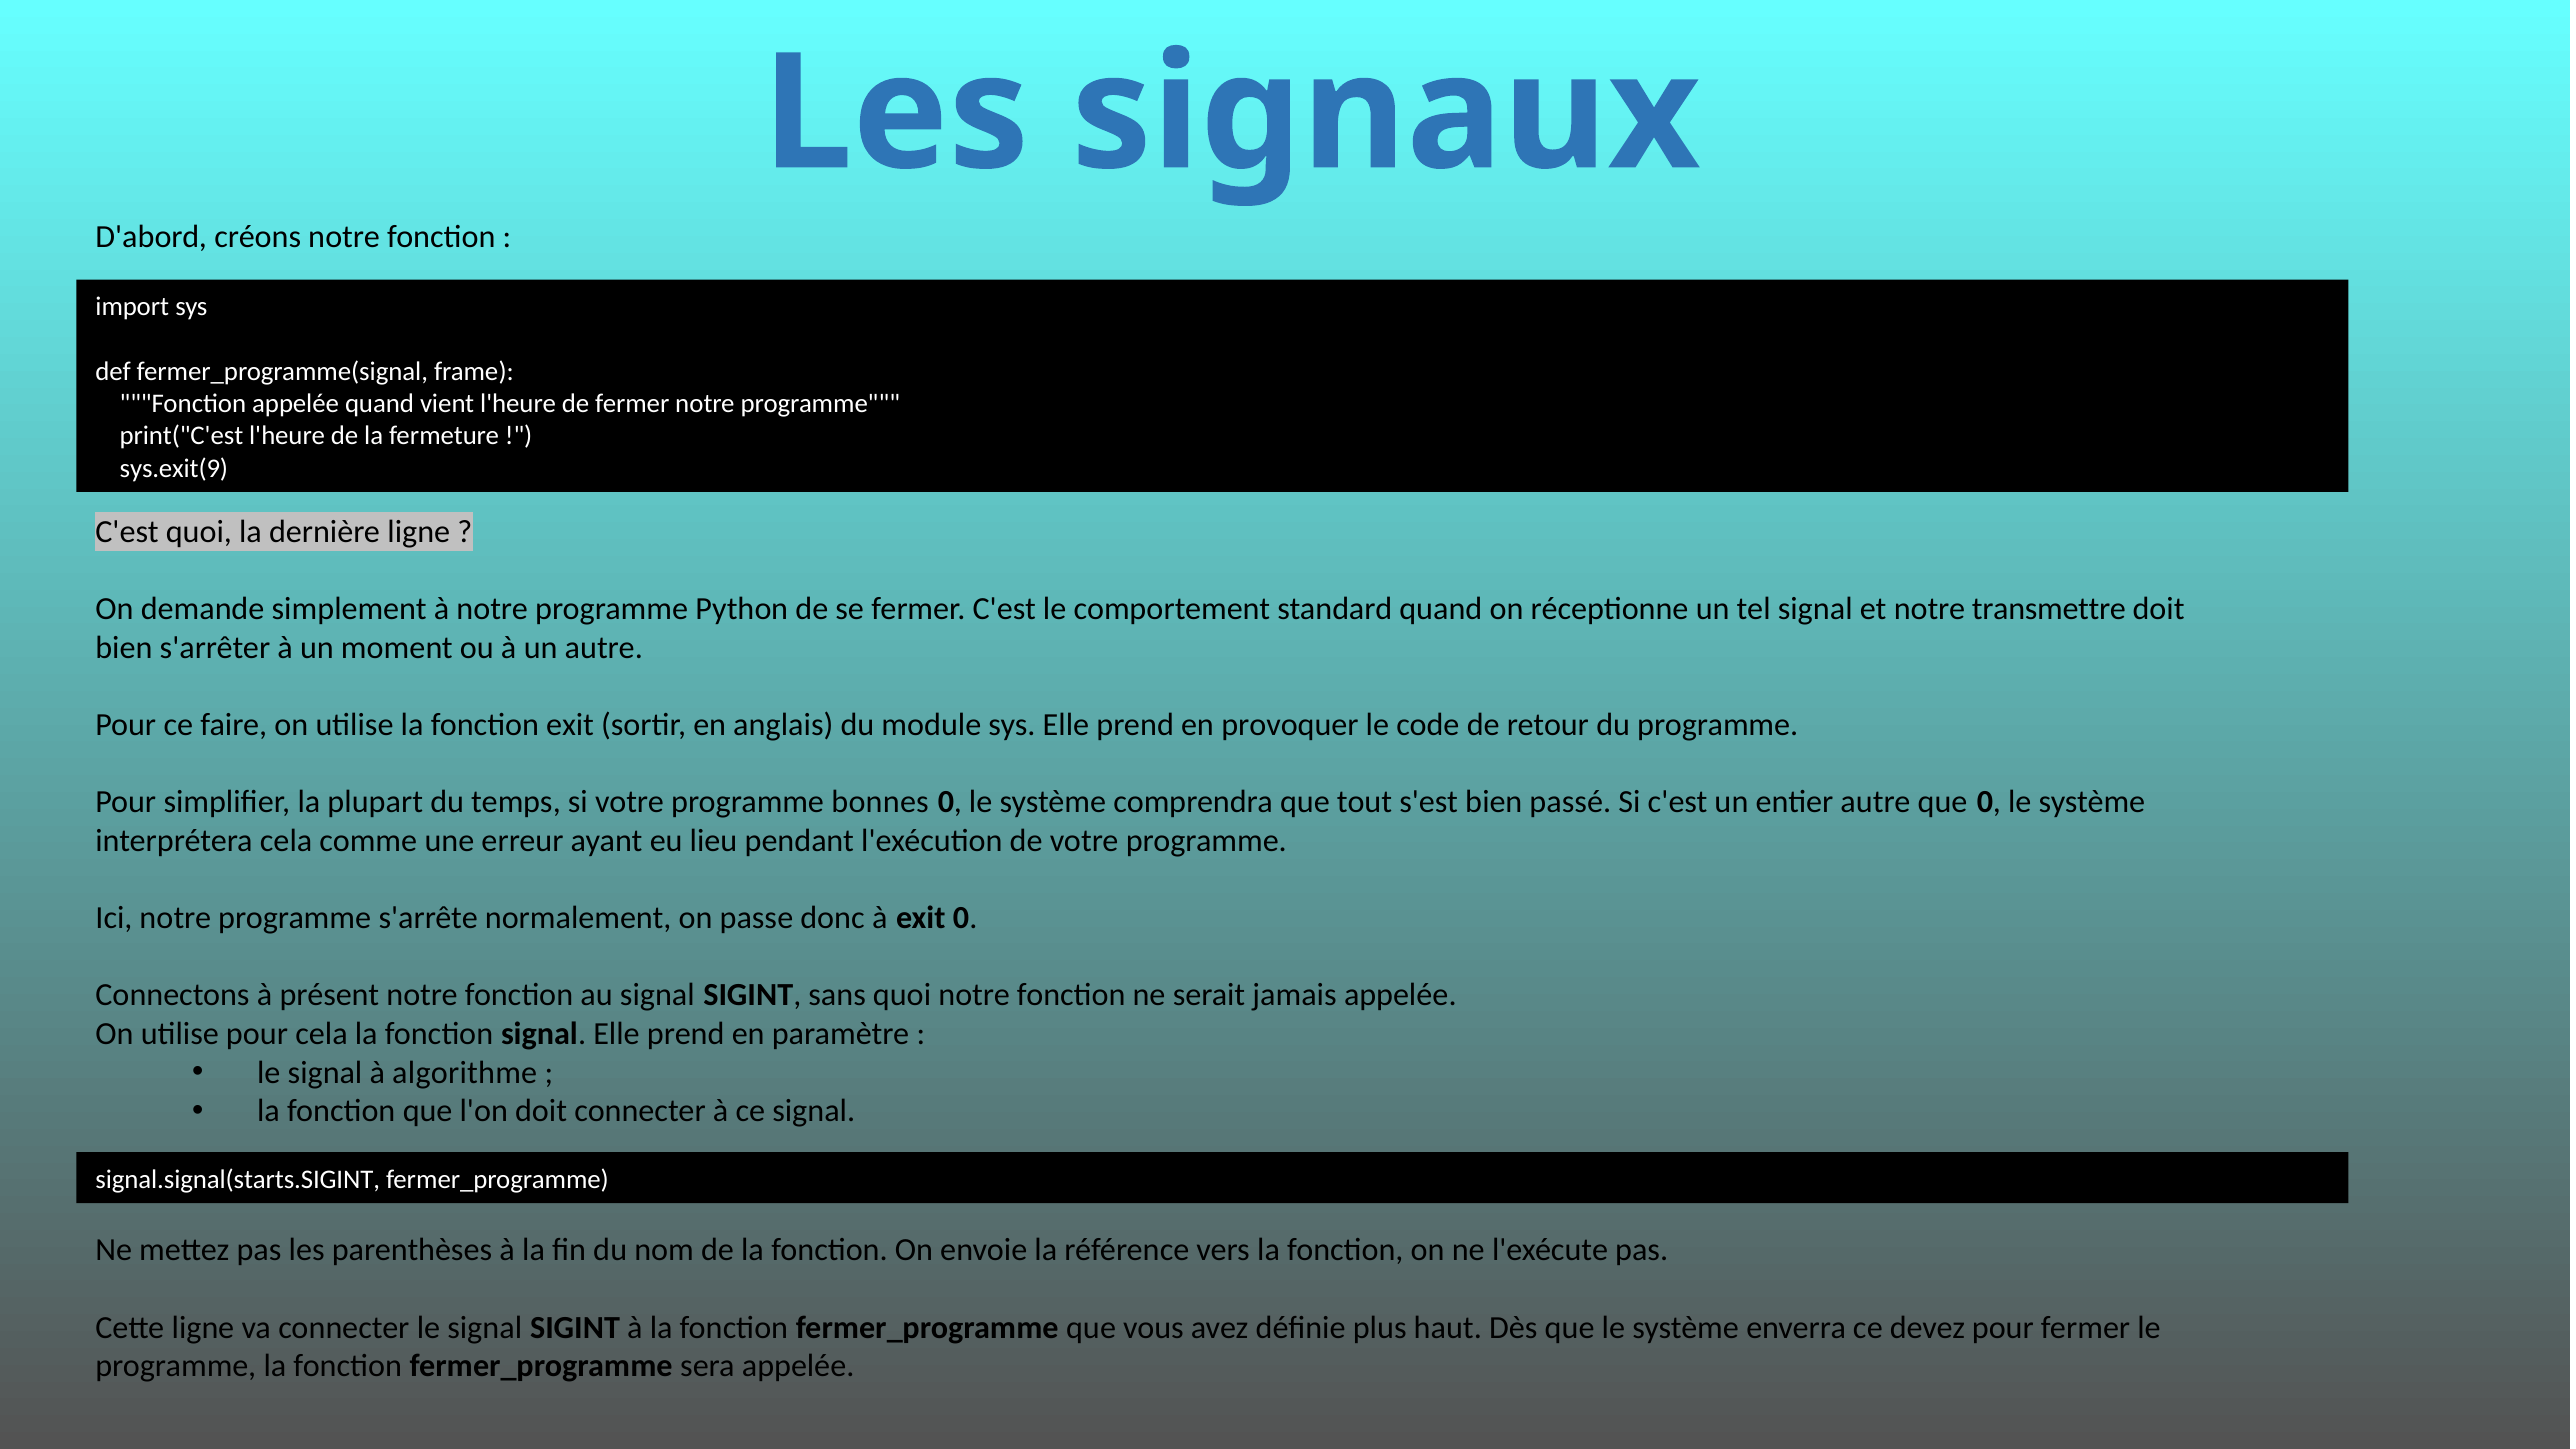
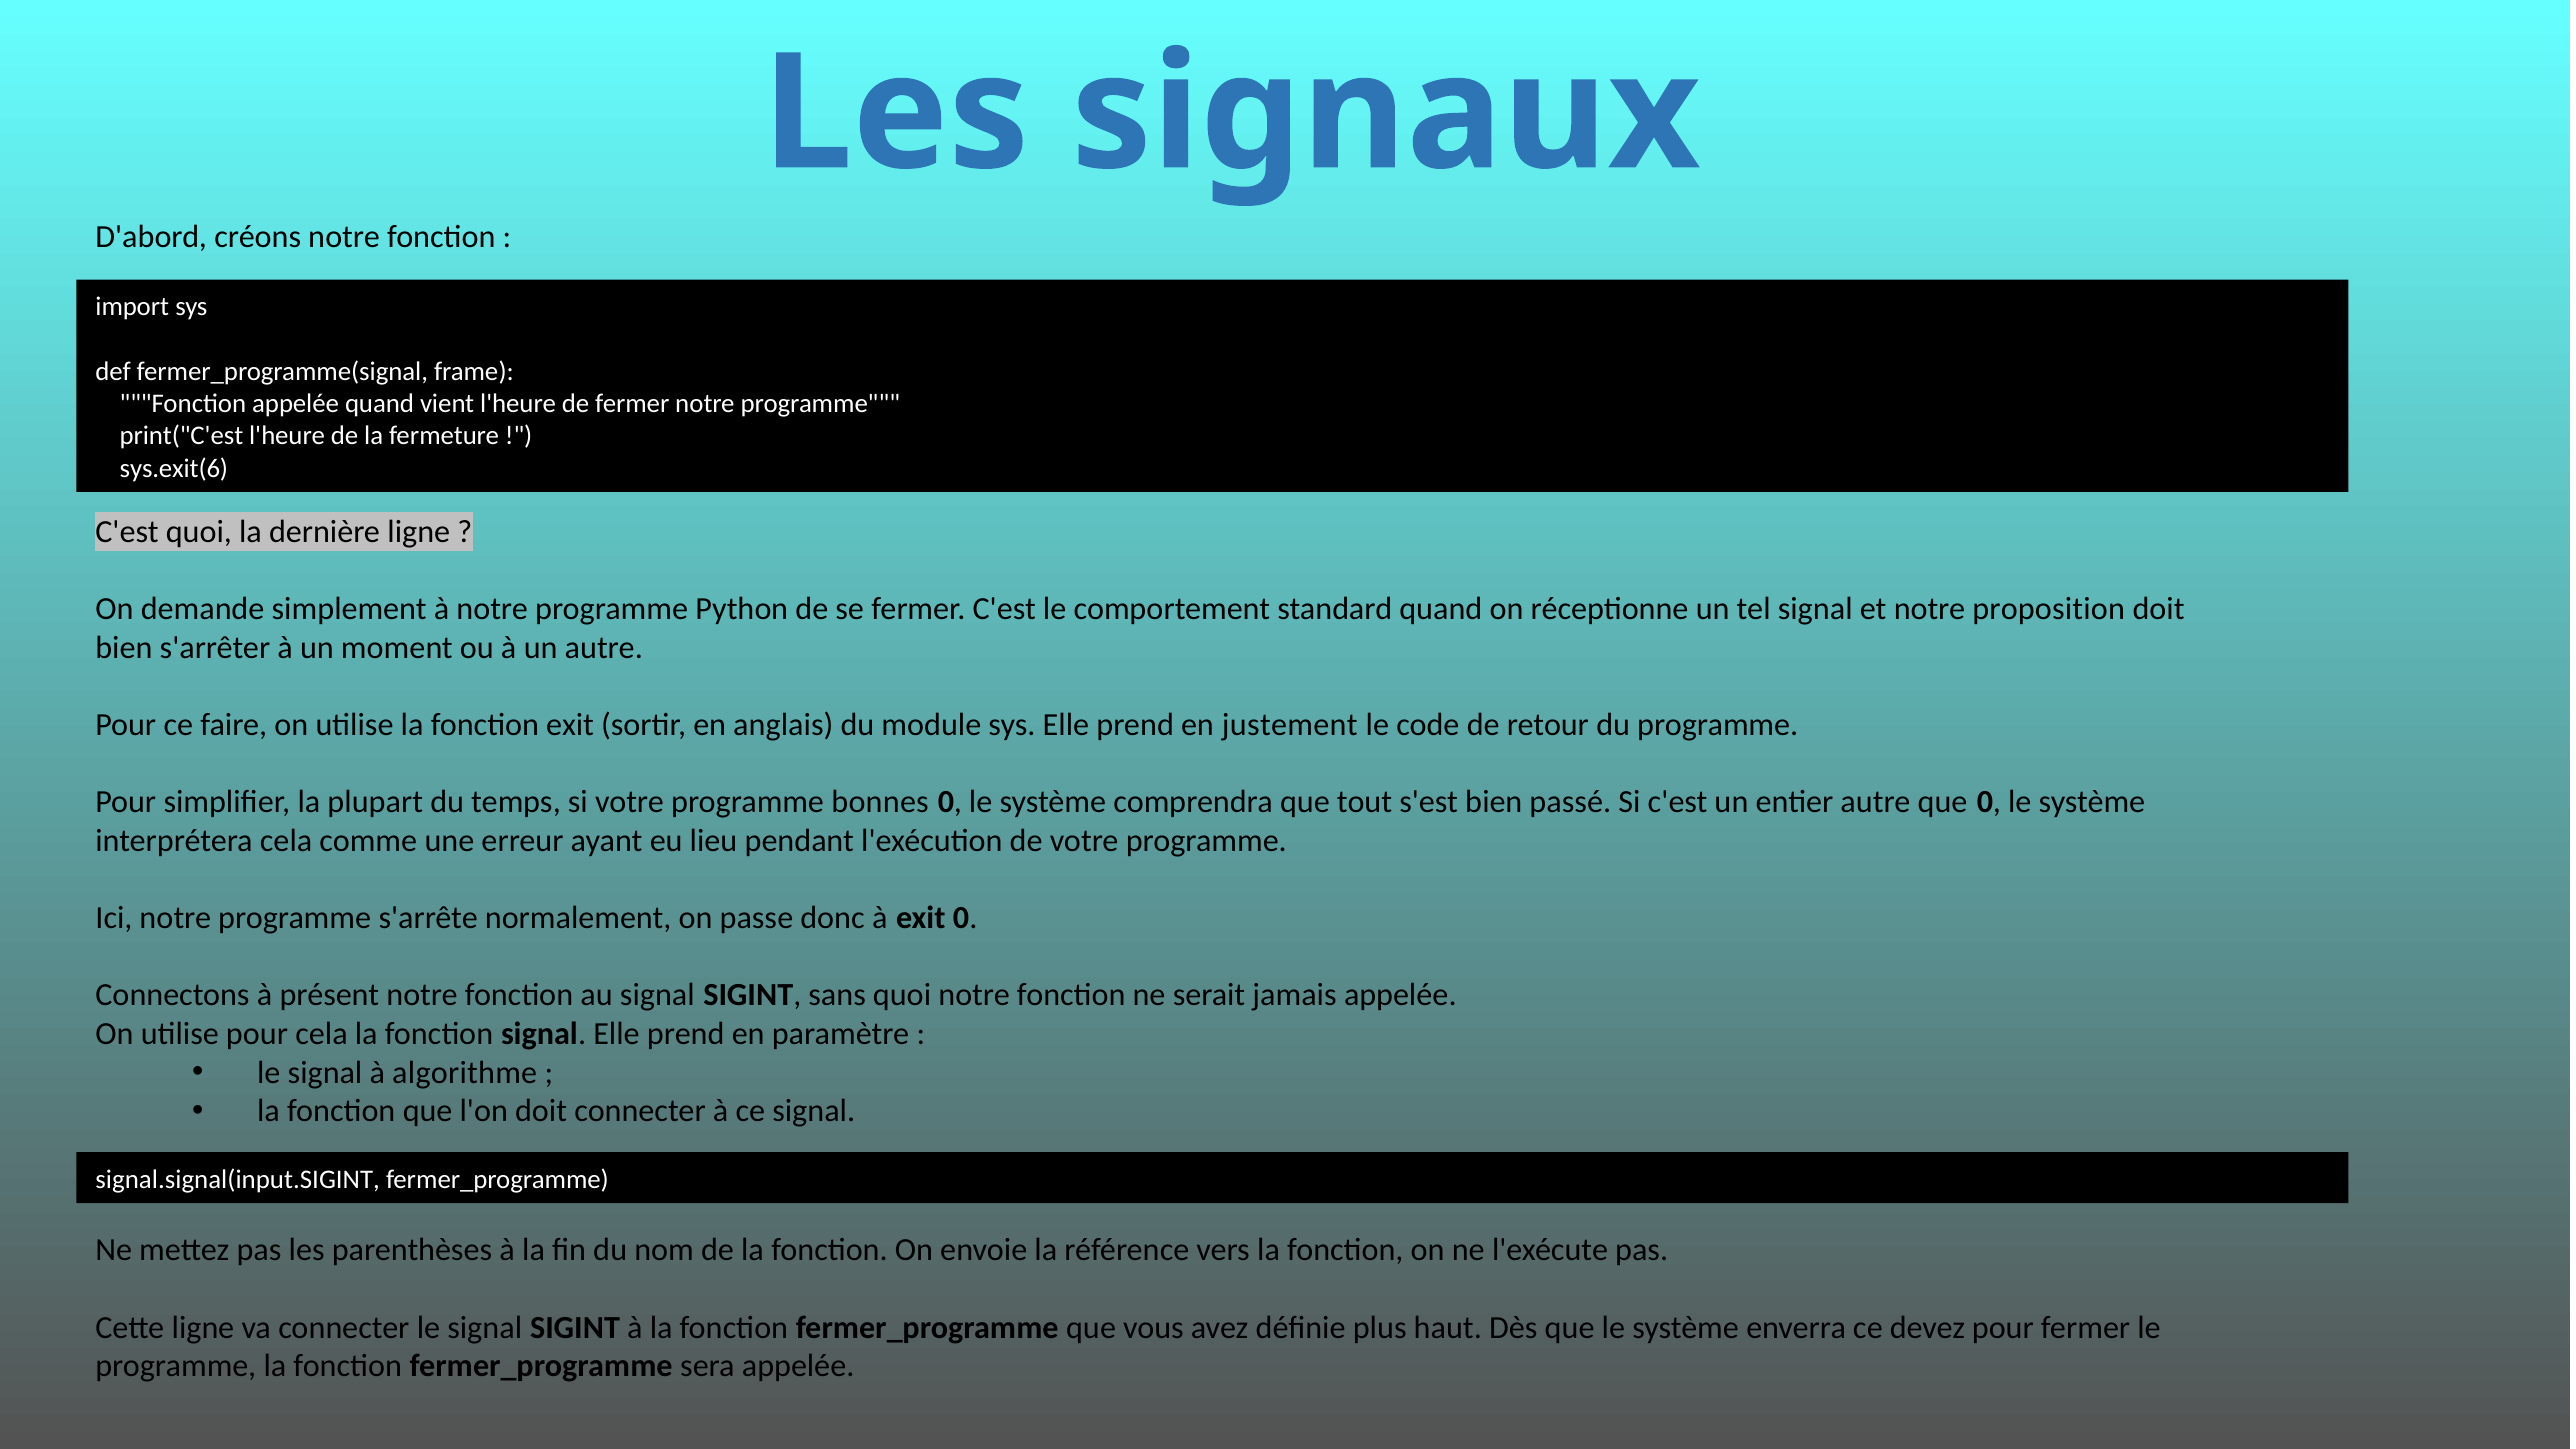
sys.exit(9: sys.exit(9 -> sys.exit(6 (174, 468)
transmettre: transmettre -> proposition (2049, 609)
provoquer: provoquer -> justement (1290, 725)
signal.signal(starts.SIGINT: signal.signal(starts.SIGINT -> signal.signal(input.SIGINT (238, 1180)
